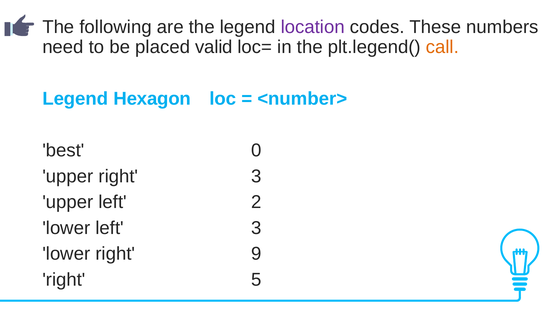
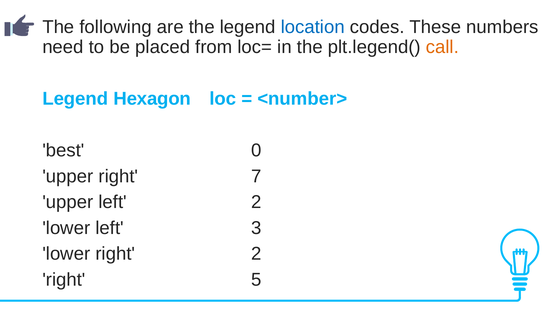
location colour: purple -> blue (313, 27)
valid: valid -> from (214, 47)
right 3: 3 -> 7 (256, 176)
right 9: 9 -> 2 (256, 254)
